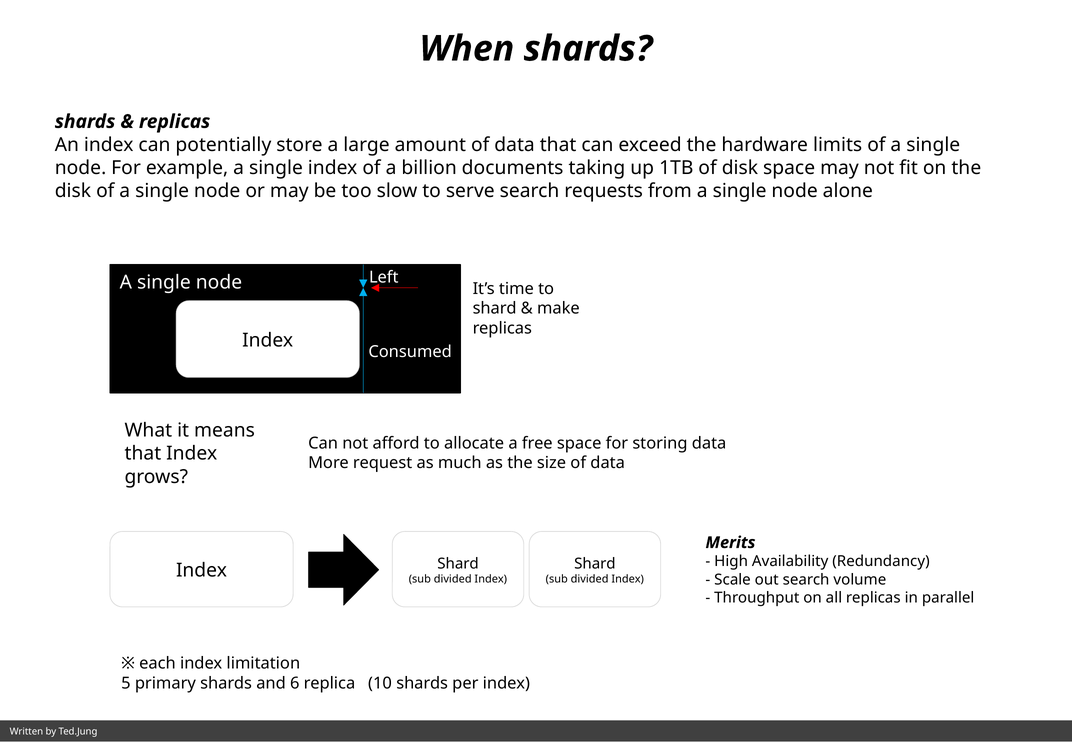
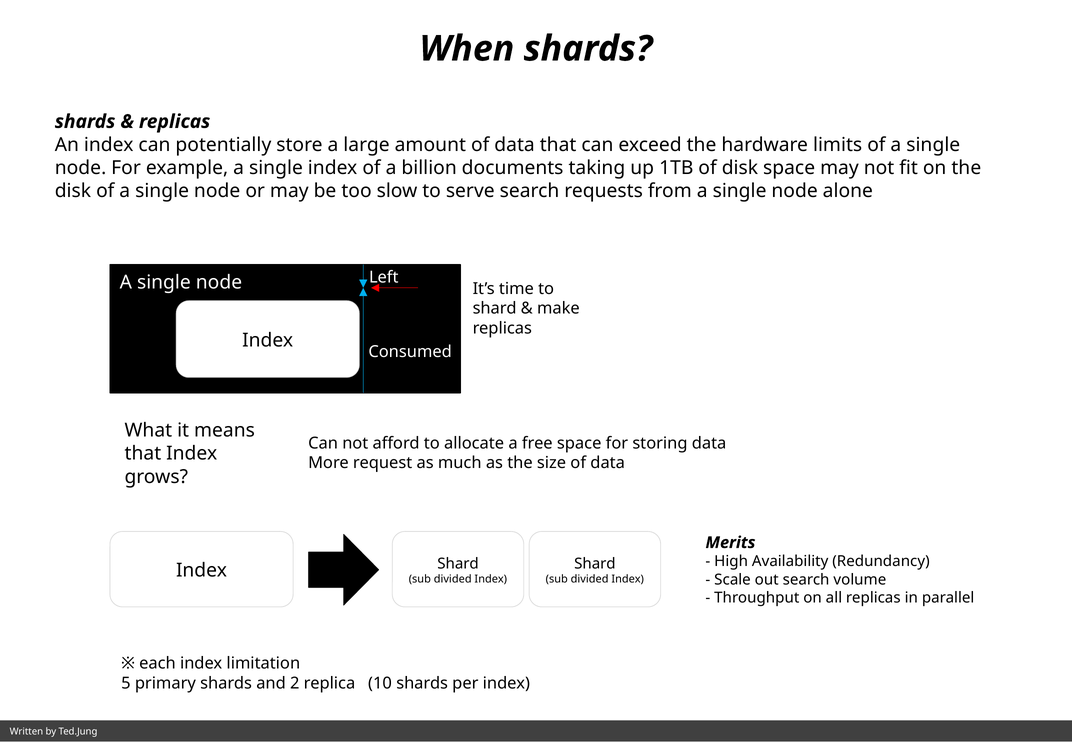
6: 6 -> 2 (295, 683)
